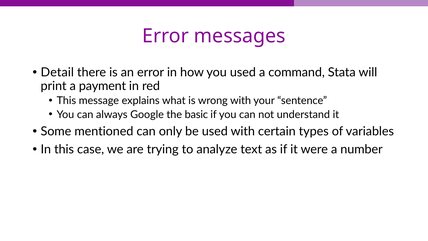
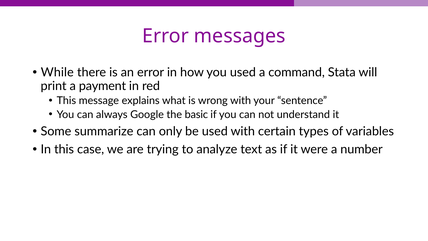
Detail: Detail -> While (57, 72)
mentioned: mentioned -> summarize (104, 131)
